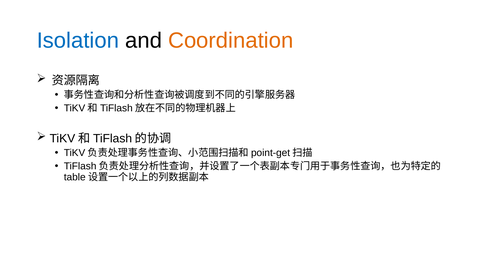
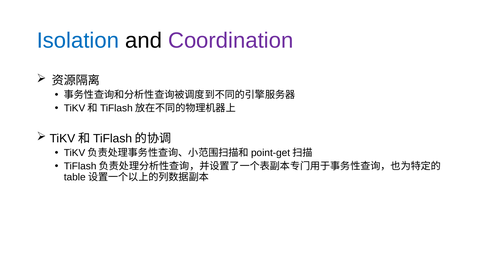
Coordination colour: orange -> purple (231, 40)
